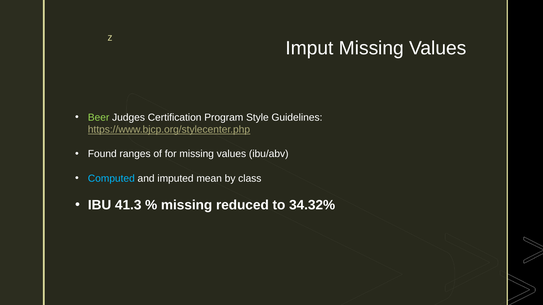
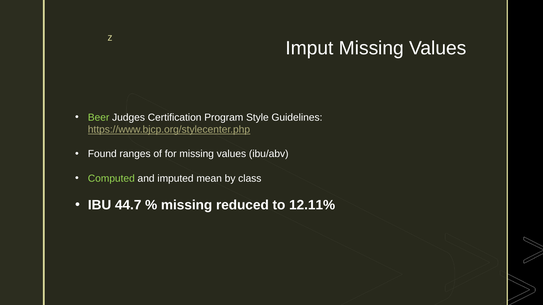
Computed colour: light blue -> light green (111, 179)
41.3: 41.3 -> 44.7 (128, 205)
34.32%: 34.32% -> 12.11% (312, 205)
